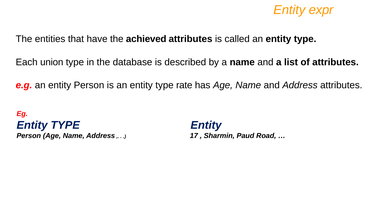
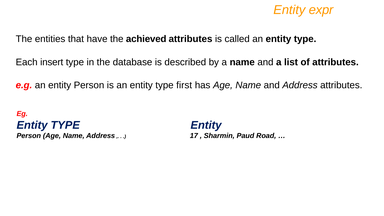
union: union -> insert (52, 62)
rate: rate -> first (184, 85)
